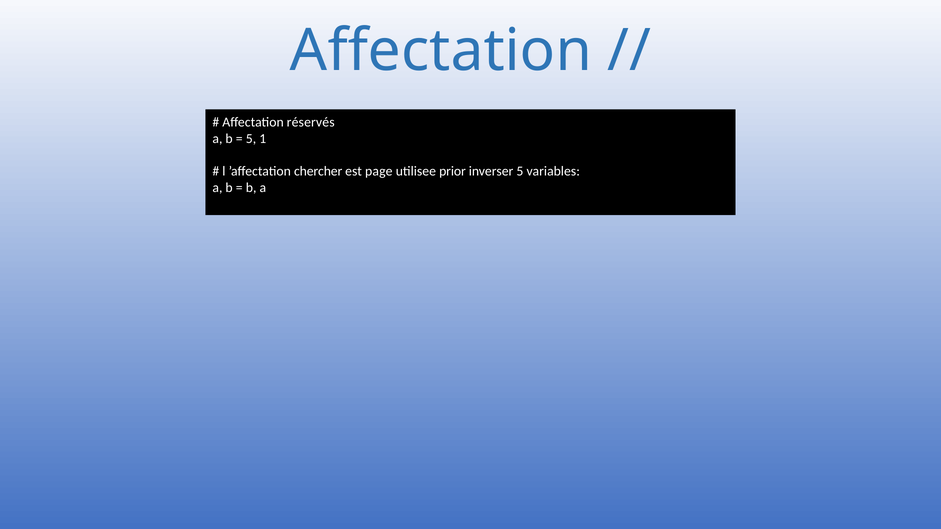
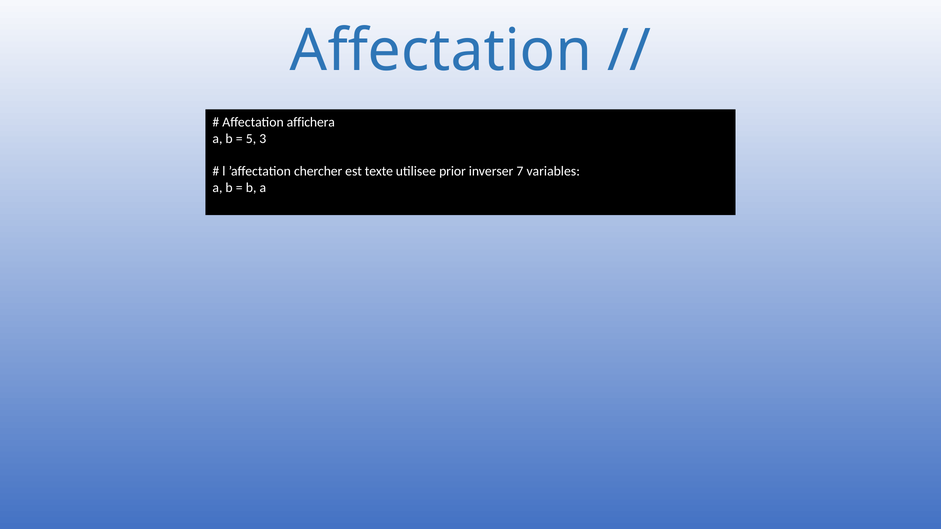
réservés: réservés -> affichera (311, 122)
1: 1 -> 3 (263, 139)
page: page -> texte (379, 172)
inverser 5: 5 -> 7 (520, 172)
